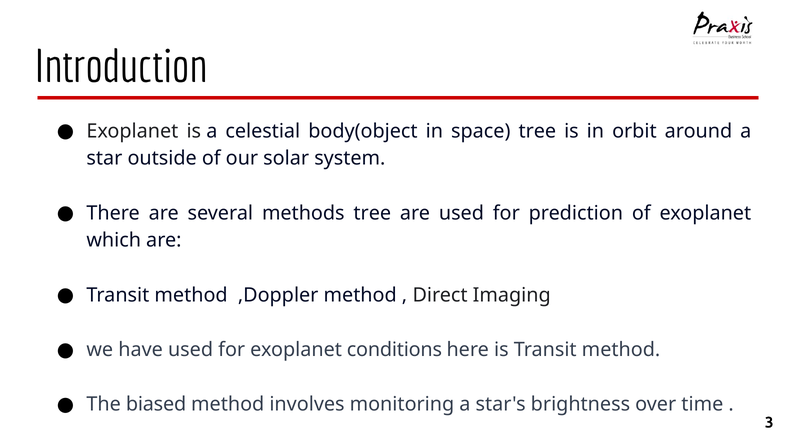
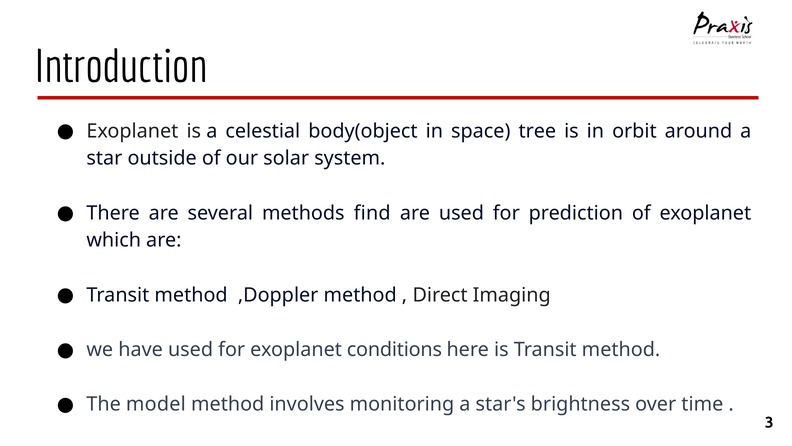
methods tree: tree -> find (372, 213)
biased: biased -> model (156, 404)
